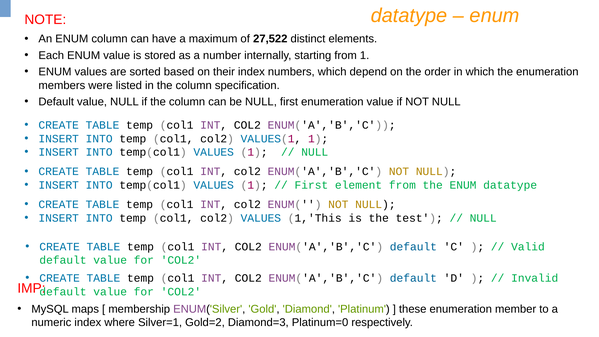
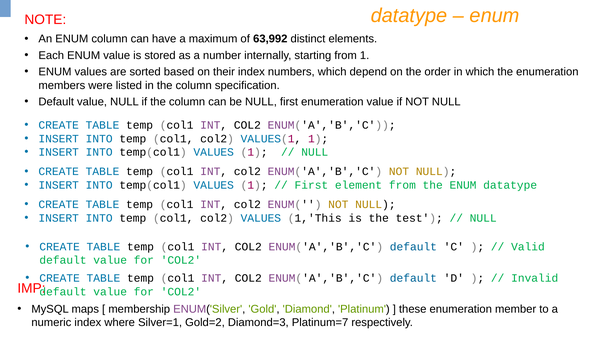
27,522: 27,522 -> 63,992 (270, 39)
Platinum=0: Platinum=0 -> Platinum=7 (320, 322)
